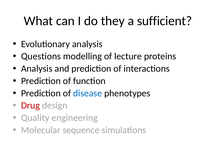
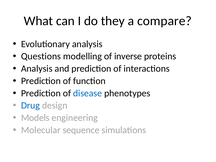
sufficient: sufficient -> compare (164, 21)
lecture: lecture -> inverse (128, 56)
Drug colour: red -> blue (30, 105)
Quality: Quality -> Models (35, 118)
